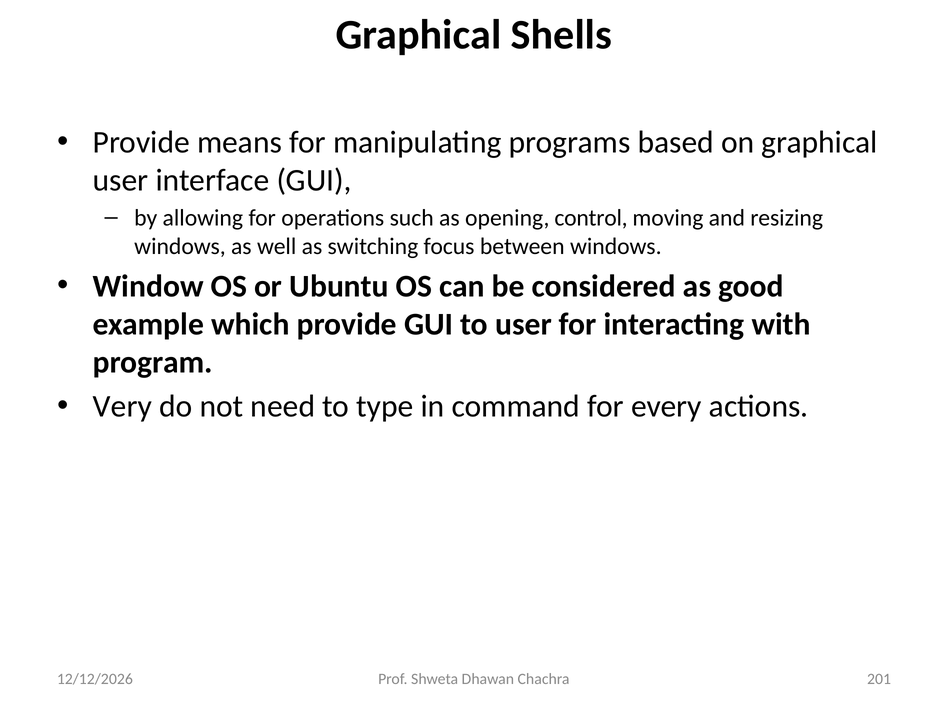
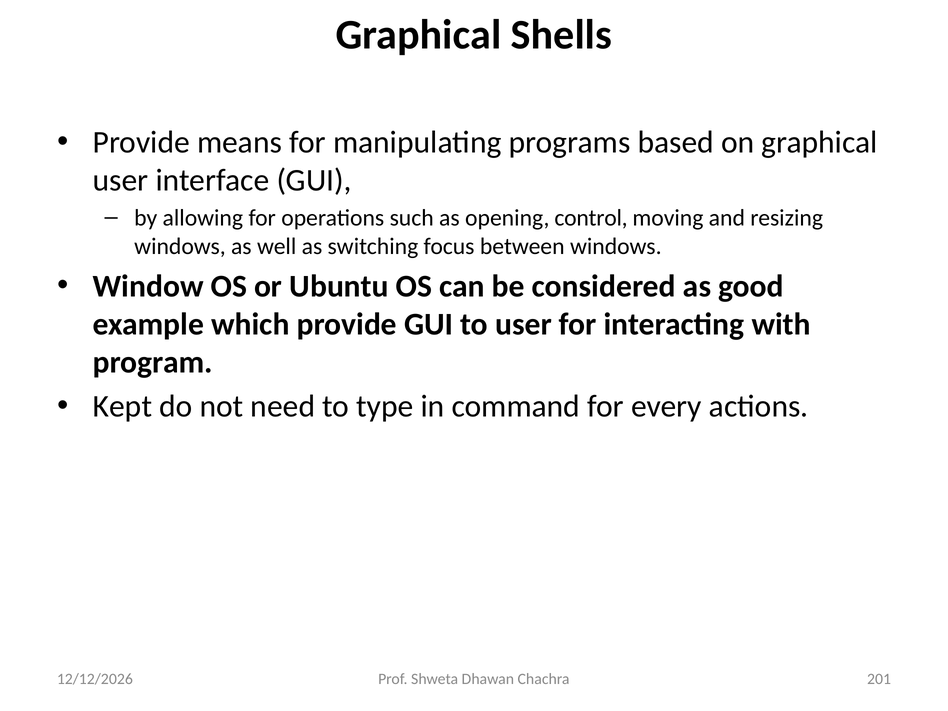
Very: Very -> Kept (122, 406)
